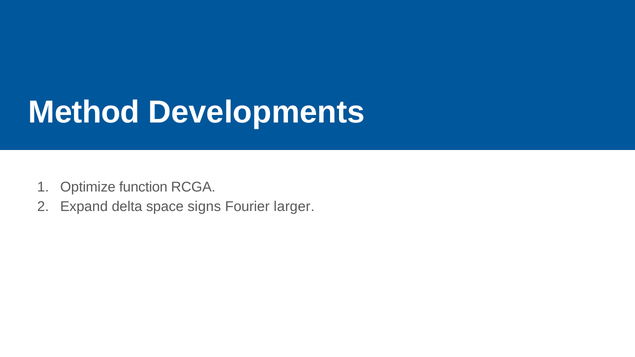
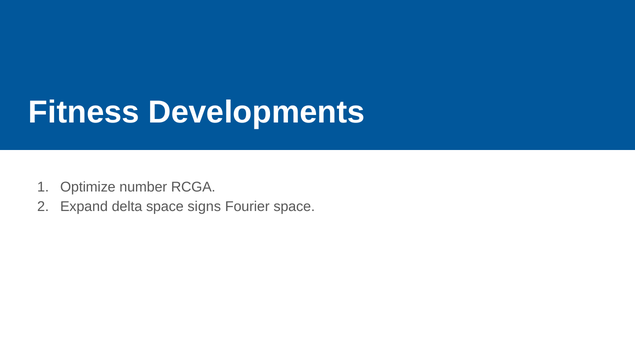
Method: Method -> Fitness (84, 112)
function: function -> number (143, 187)
Fourier larger: larger -> space (294, 207)
